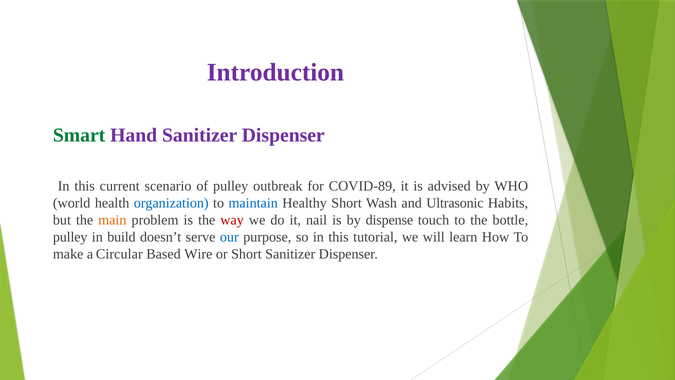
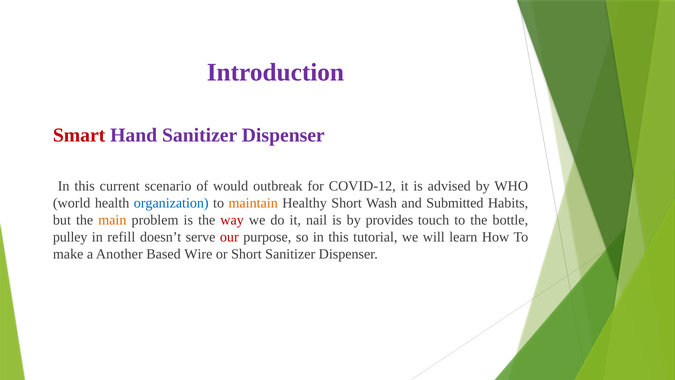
Smart colour: green -> red (79, 135)
of pulley: pulley -> would (231, 186)
COVID-89: COVID-89 -> COVID-12 (362, 186)
maintain colour: blue -> orange (253, 203)
Ultrasonic: Ultrasonic -> Submitted (455, 203)
dispense: dispense -> provides (389, 220)
build: build -> refill (121, 237)
our colour: blue -> red (229, 237)
Circular: Circular -> Another (119, 254)
